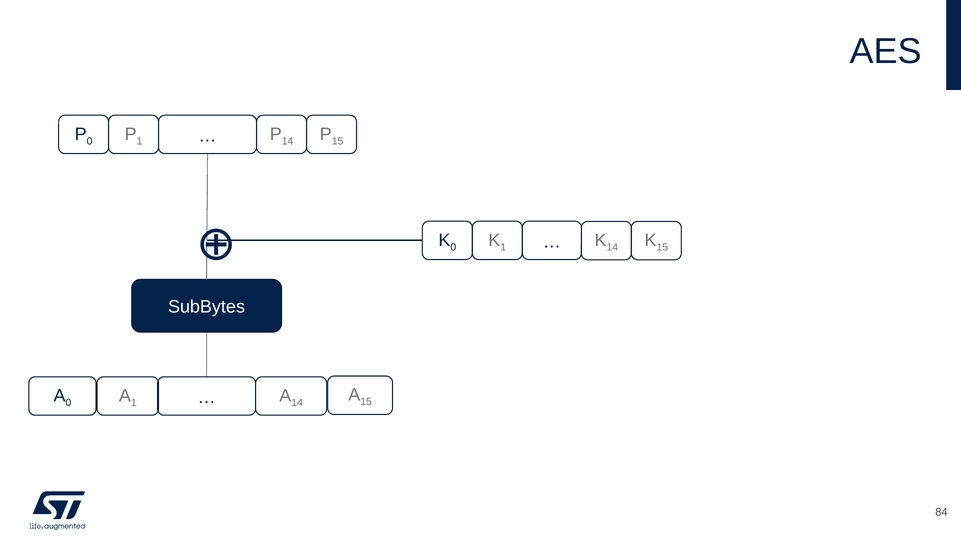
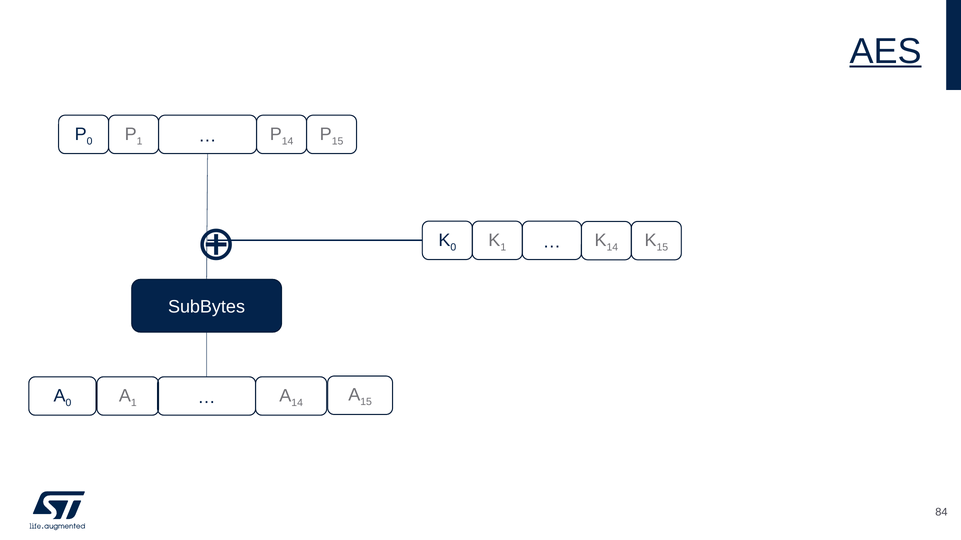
AES underline: none -> present (886, 51)
